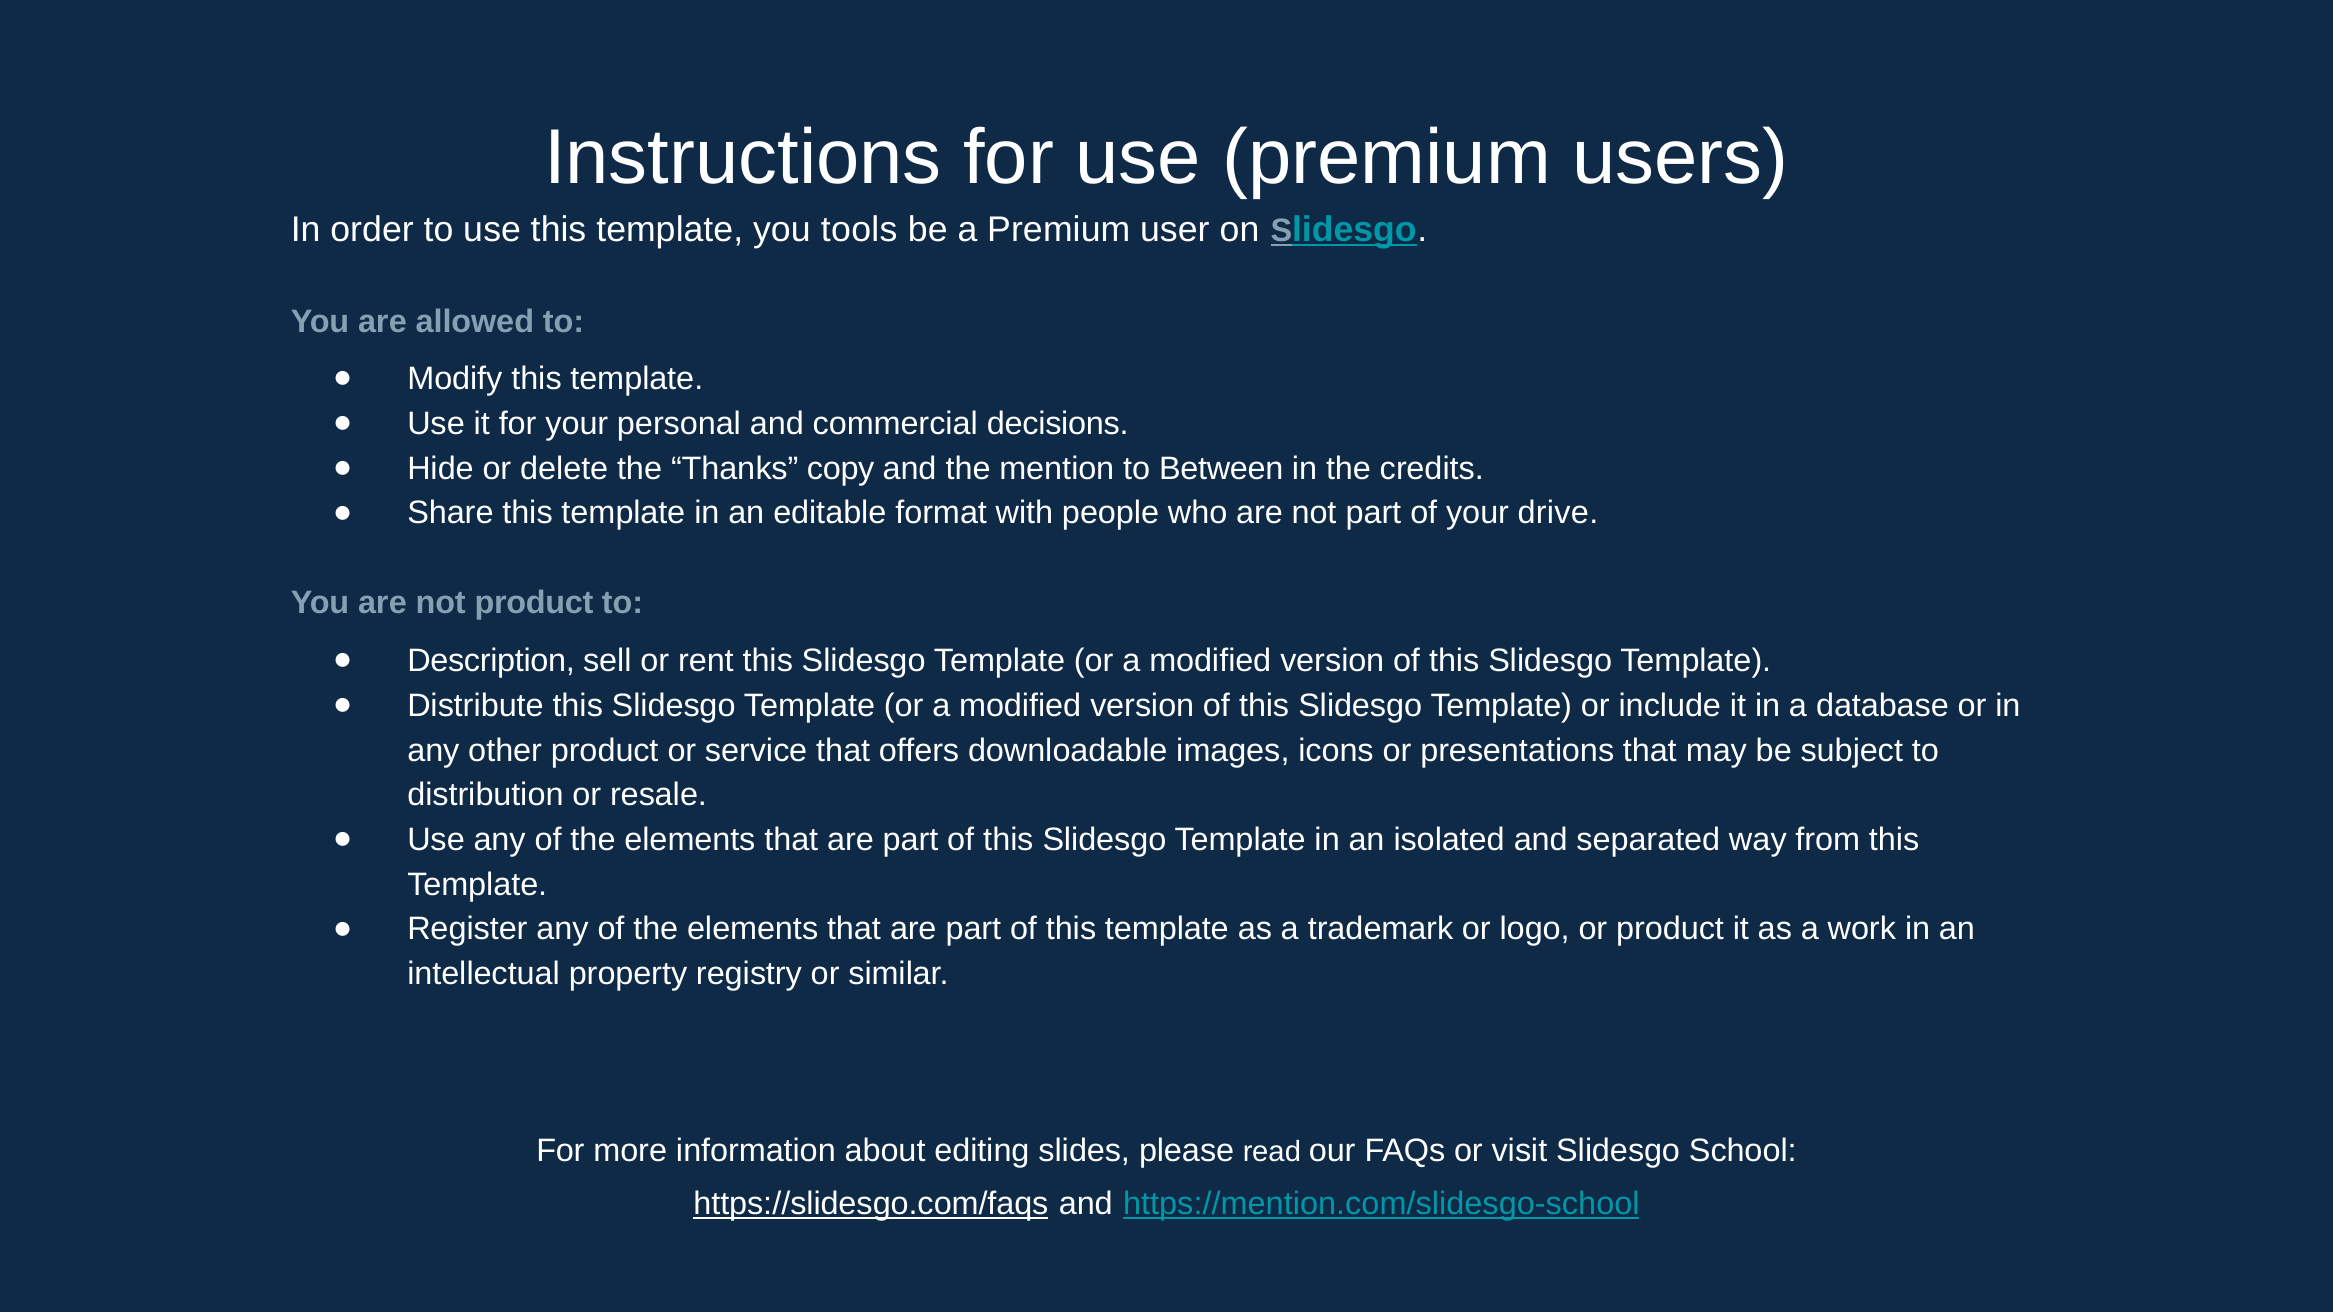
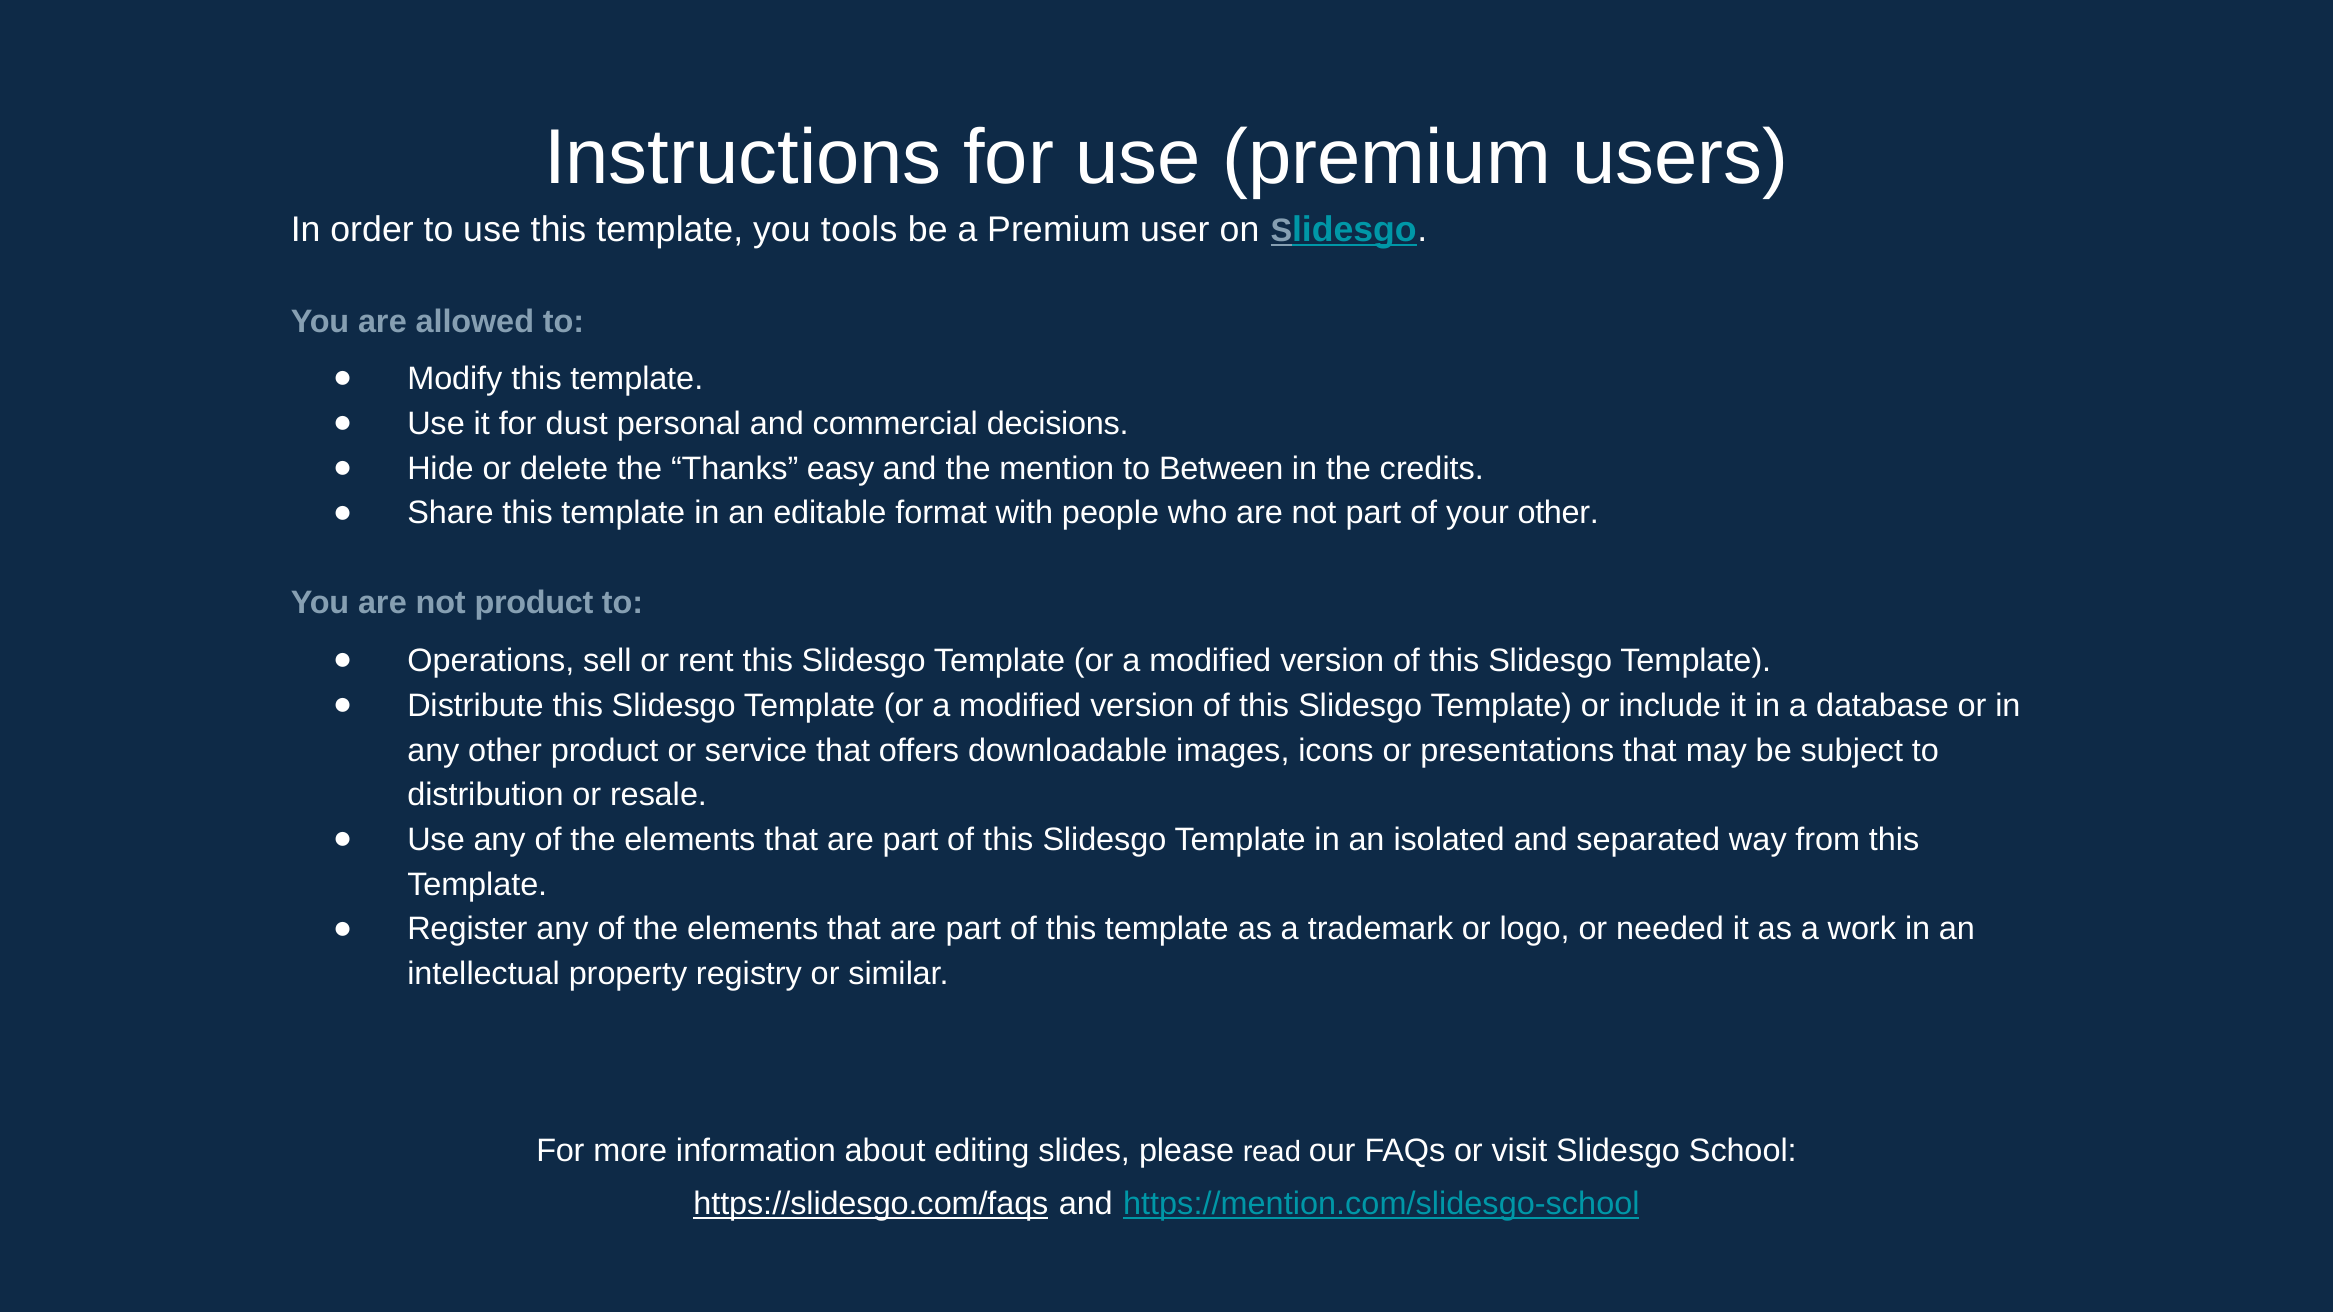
for your: your -> dust (577, 424)
copy: copy -> easy (841, 469)
your drive: drive -> other (1558, 513)
Description: Description -> Operations (491, 661)
or product: product -> needed (1670, 929)
